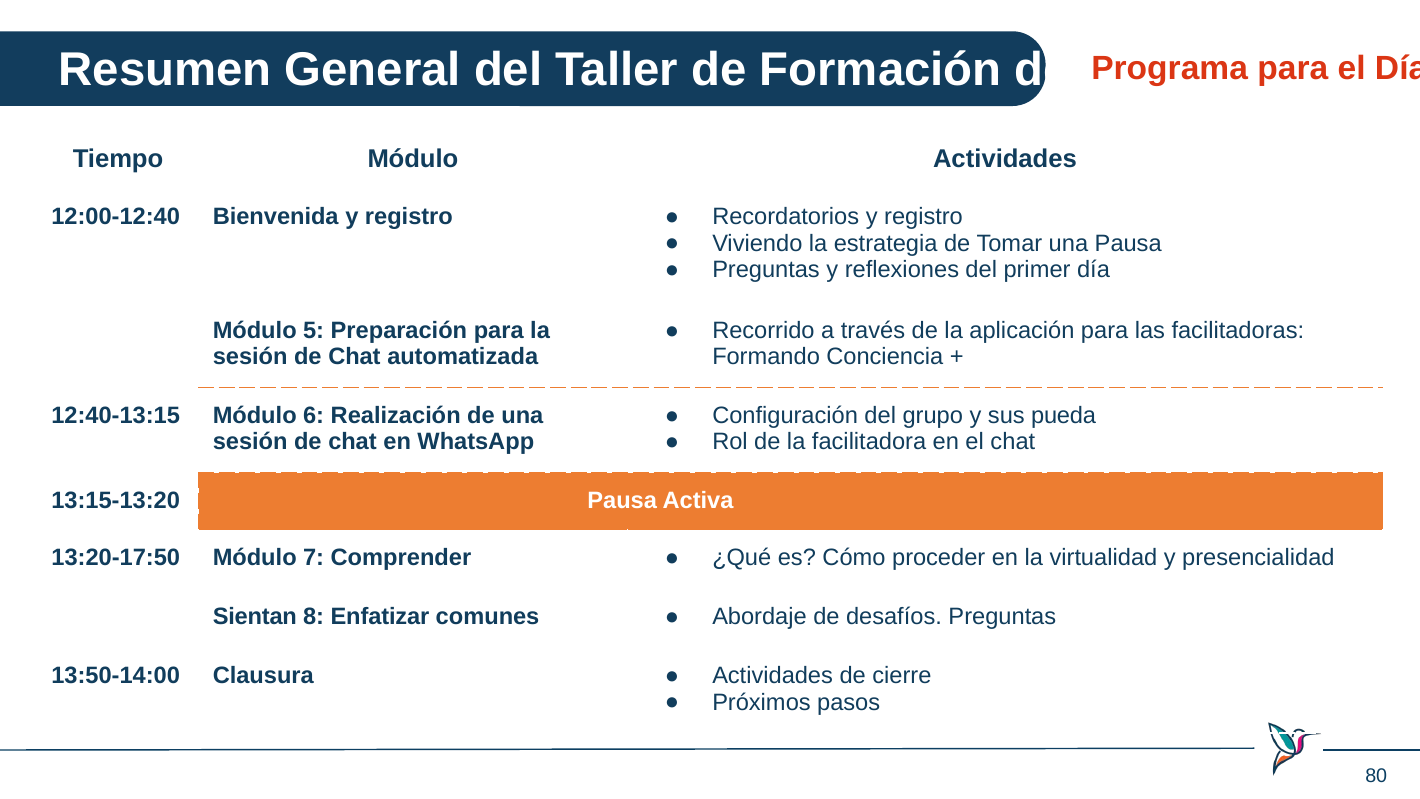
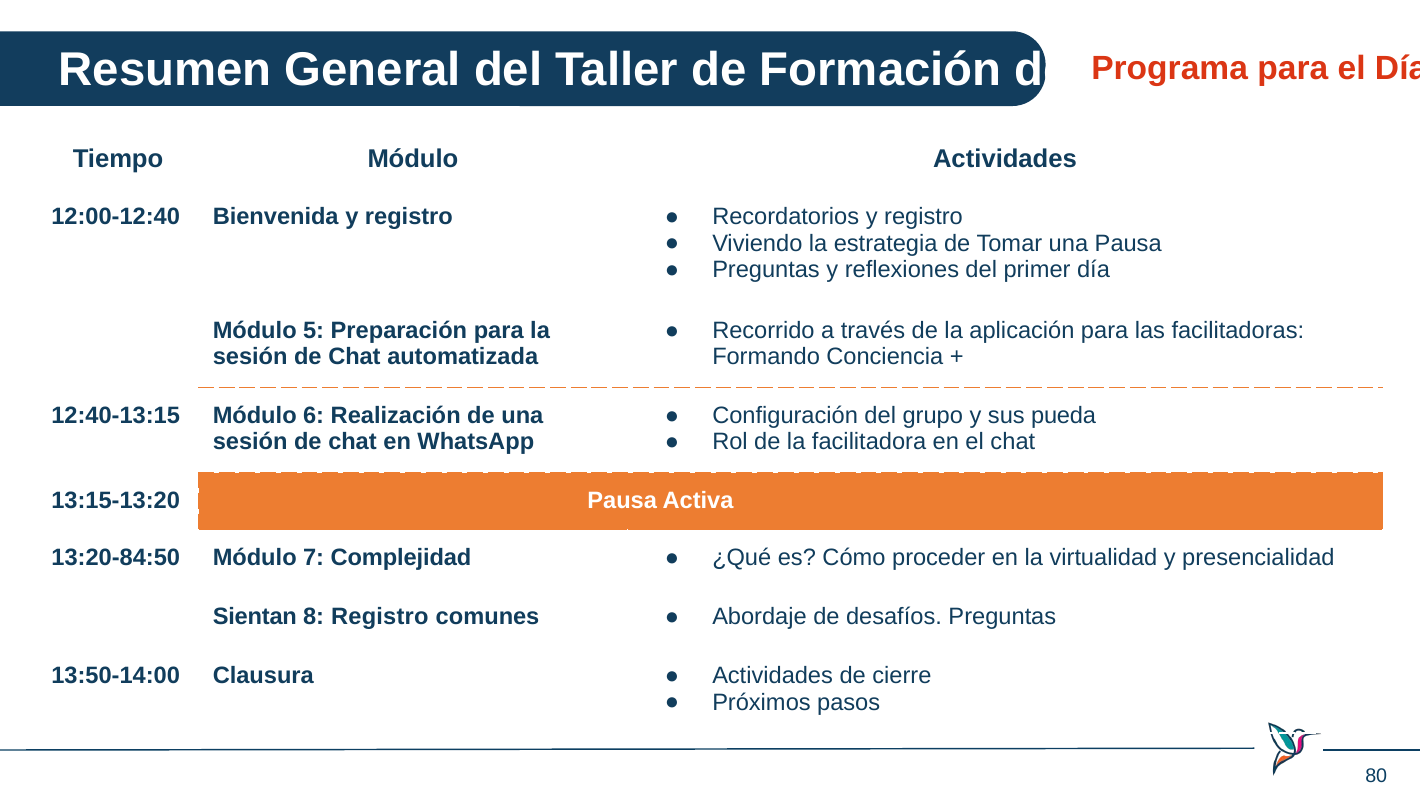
13:20-17:50: 13:20-17:50 -> 13:20-84:50 (116, 557)
Comprender: Comprender -> Complejidad (401, 557)
8 Enfatizar: Enfatizar -> Registro (380, 616)
